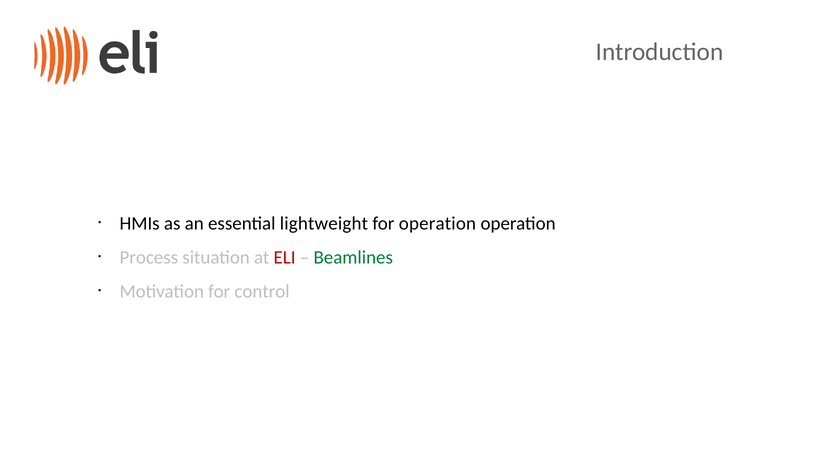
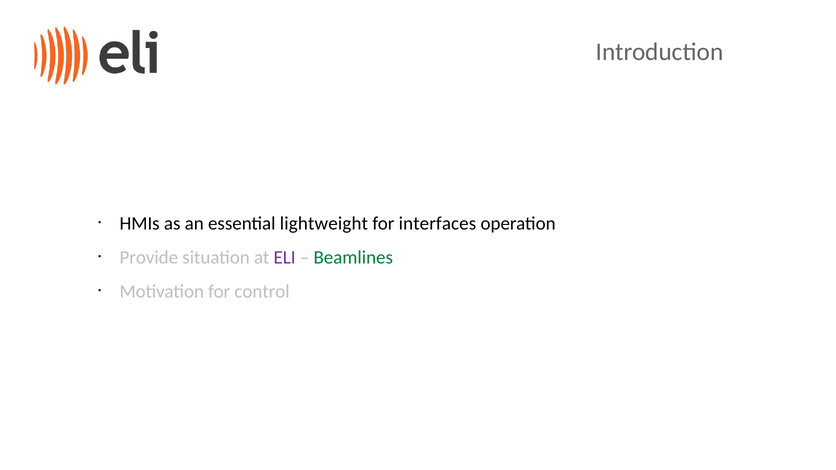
for operation: operation -> interfaces (437, 224)
Process: Process -> Provide (149, 258)
ELI colour: red -> purple (285, 258)
